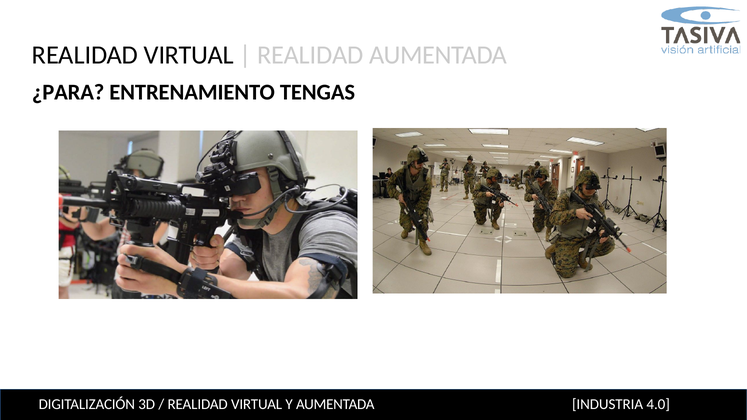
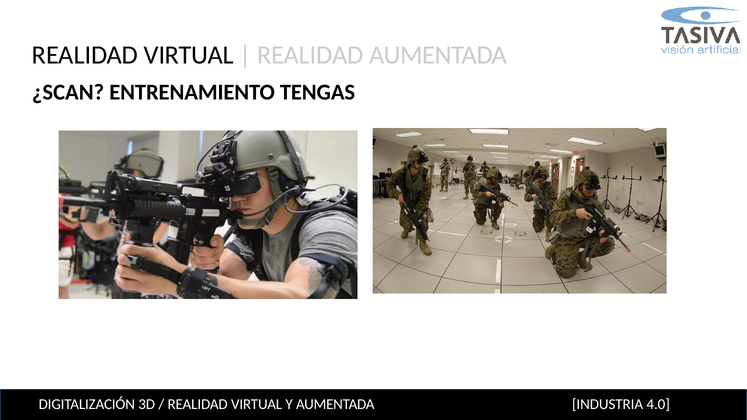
¿PARA: ¿PARA -> ¿SCAN (68, 92)
